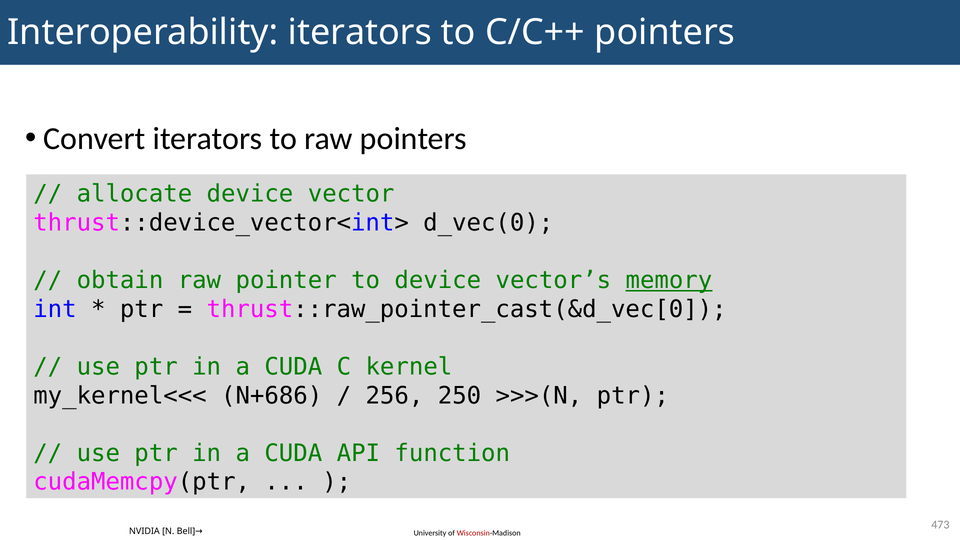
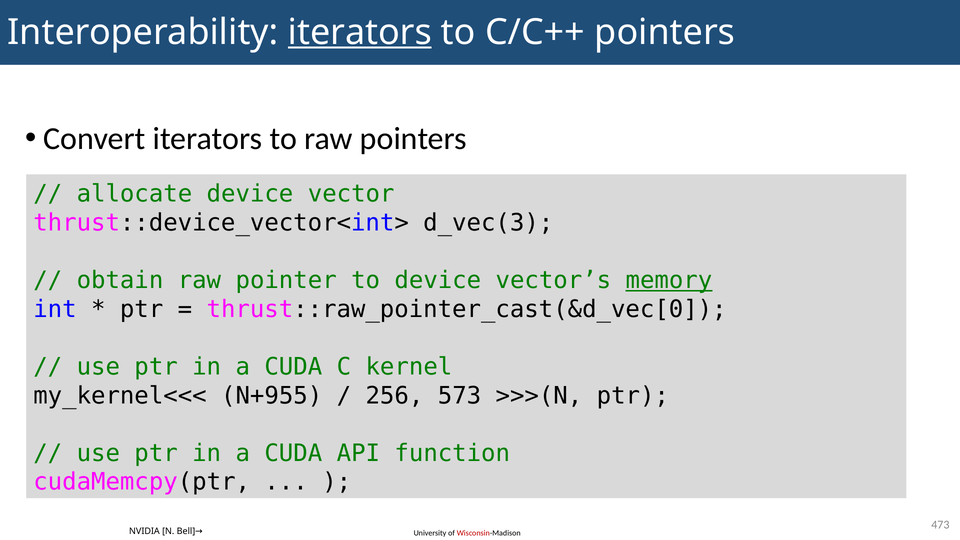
iterators underline: none -> present (360, 32)
d_vec(0: d_vec(0 -> d_vec(3 (488, 223)
N+686: N+686 -> N+955 (272, 396)
250: 250 -> 573 (459, 396)
